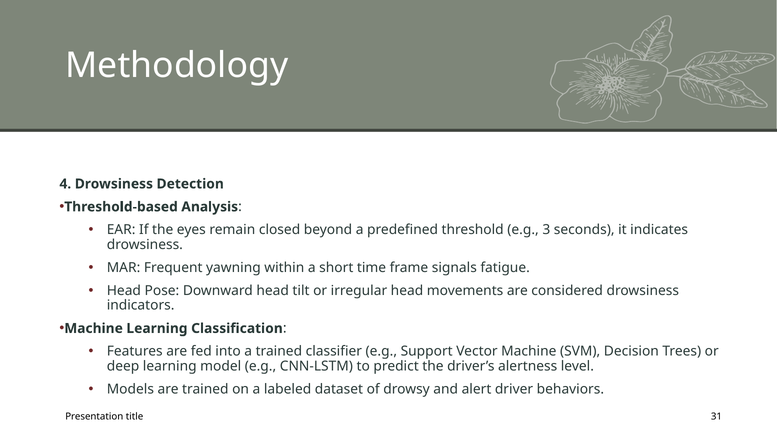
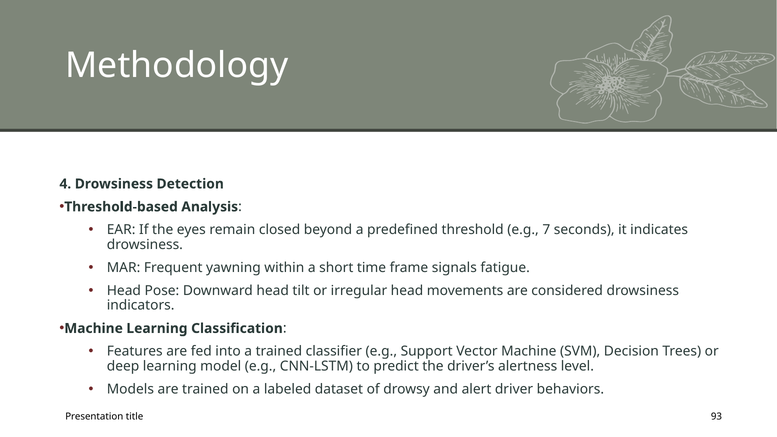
3: 3 -> 7 (546, 230)
31: 31 -> 93 (716, 417)
